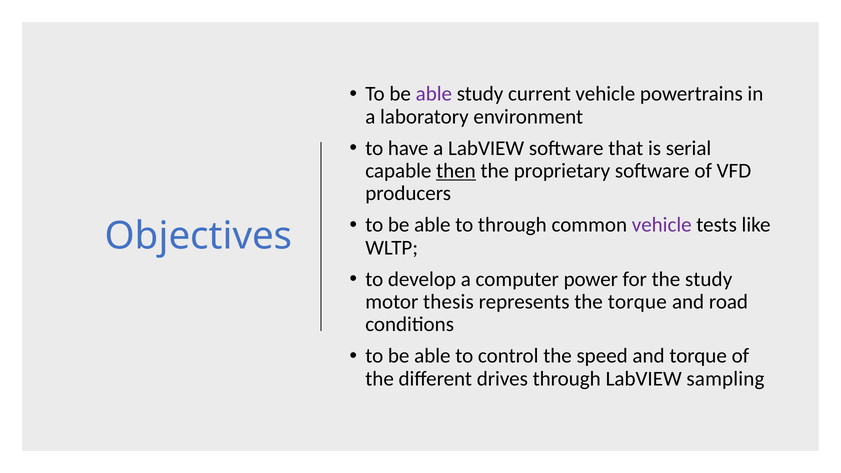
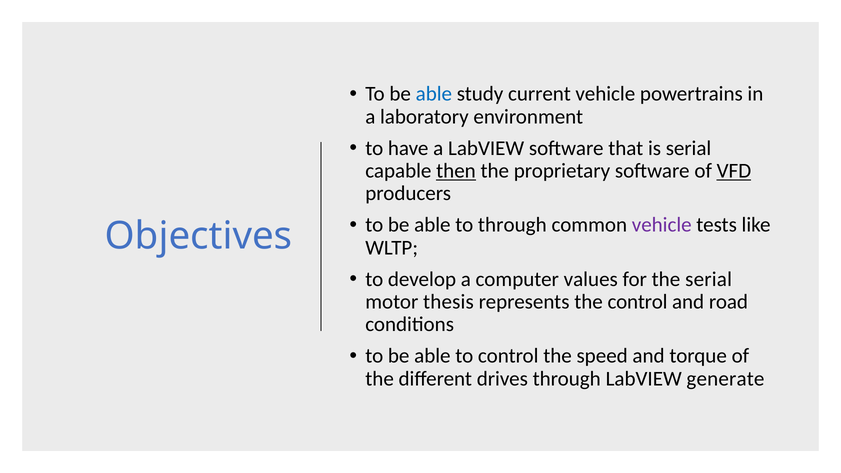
able colour: purple -> blue (434, 94)
VFD underline: none -> present (734, 171)
power: power -> values (591, 279)
the study: study -> serial (709, 279)
the torque: torque -> control (638, 302)
sampling: sampling -> generate (725, 379)
